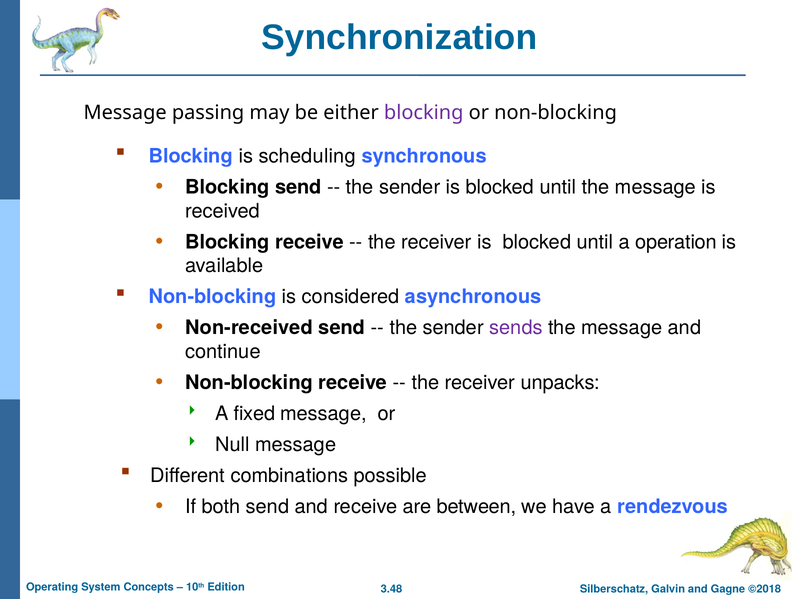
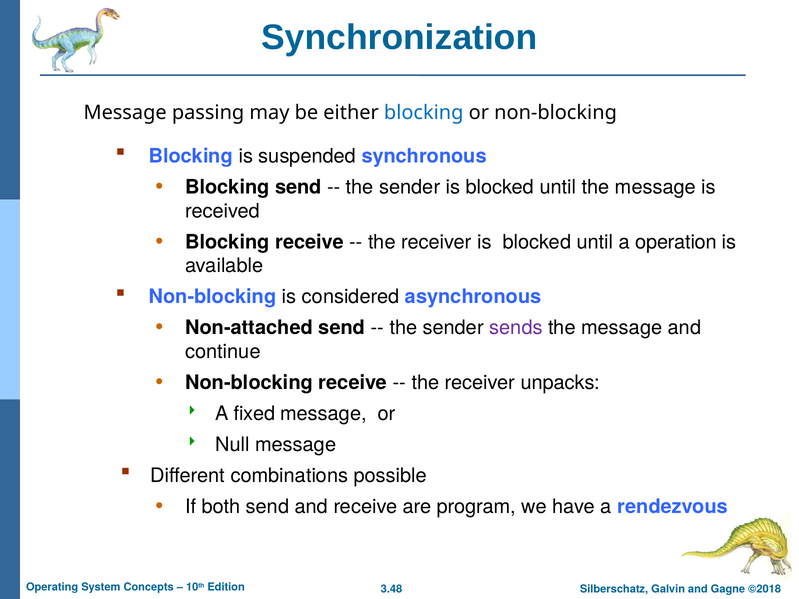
blocking colour: purple -> blue (424, 113)
scheduling: scheduling -> suspended (307, 156)
Non-received: Non-received -> Non-attached (249, 328)
between: between -> program (476, 507)
